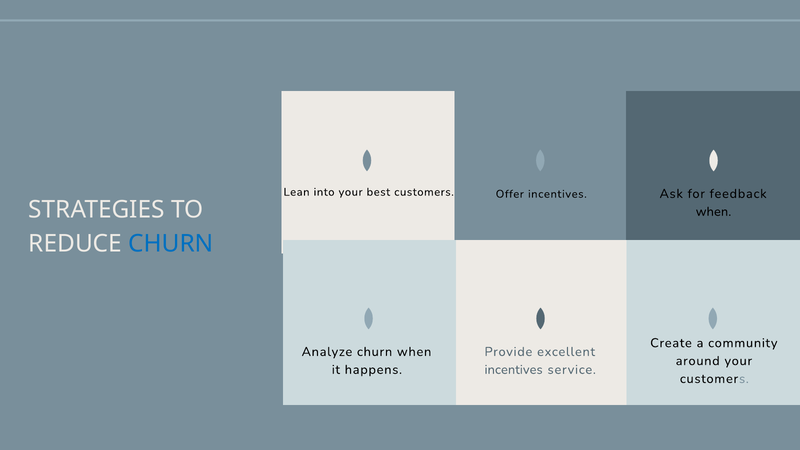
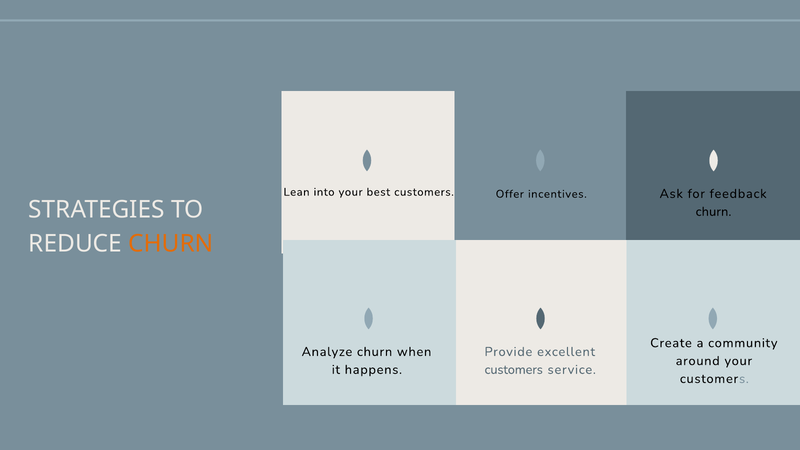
when: when -> churn (713, 212)
CHURN colour: blue -> orange (171, 244)
incentives: incentives -> customers (514, 370)
